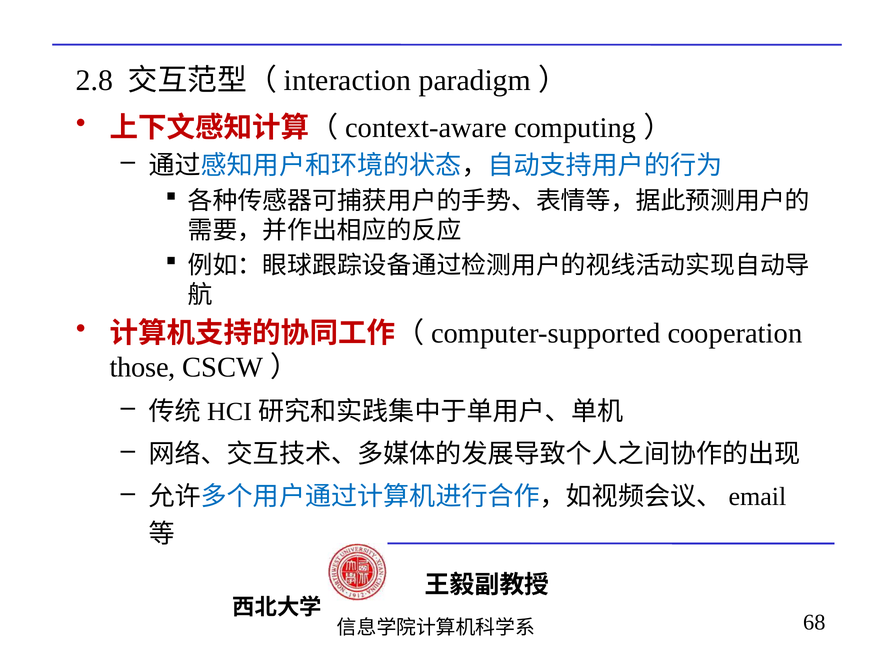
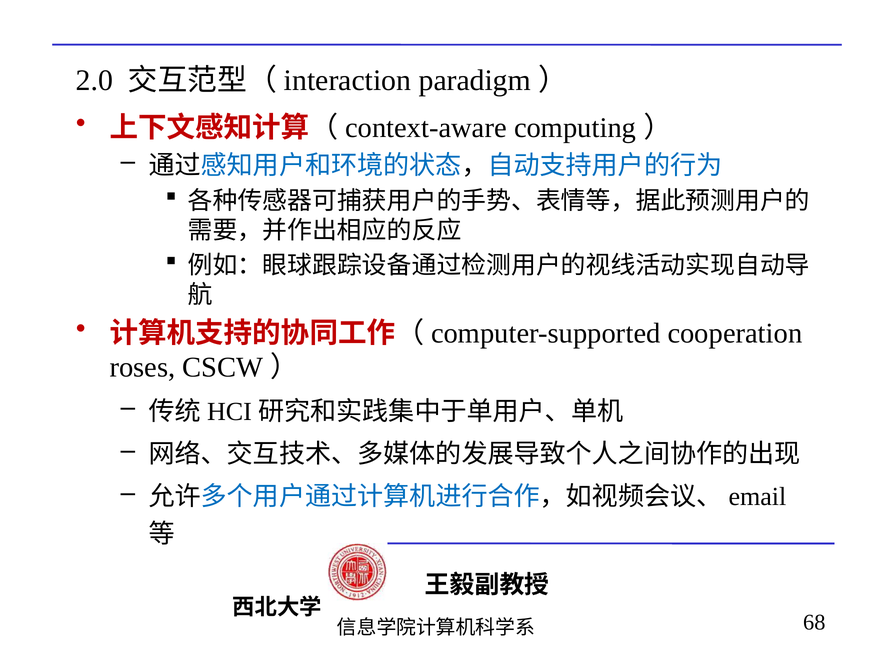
2.8: 2.8 -> 2.0 (95, 80)
those: those -> roses (142, 368)
